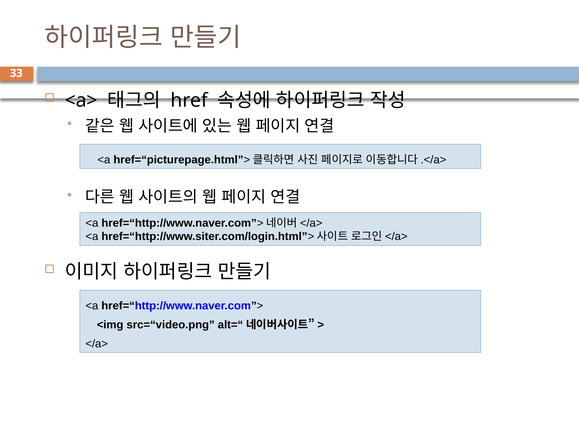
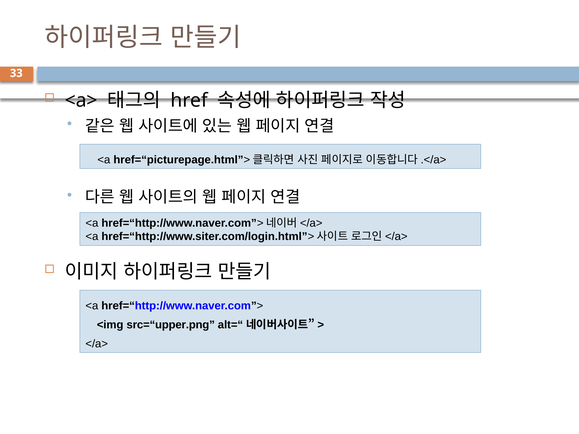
src=“video.png: src=“video.png -> src=“upper.png (171, 325)
